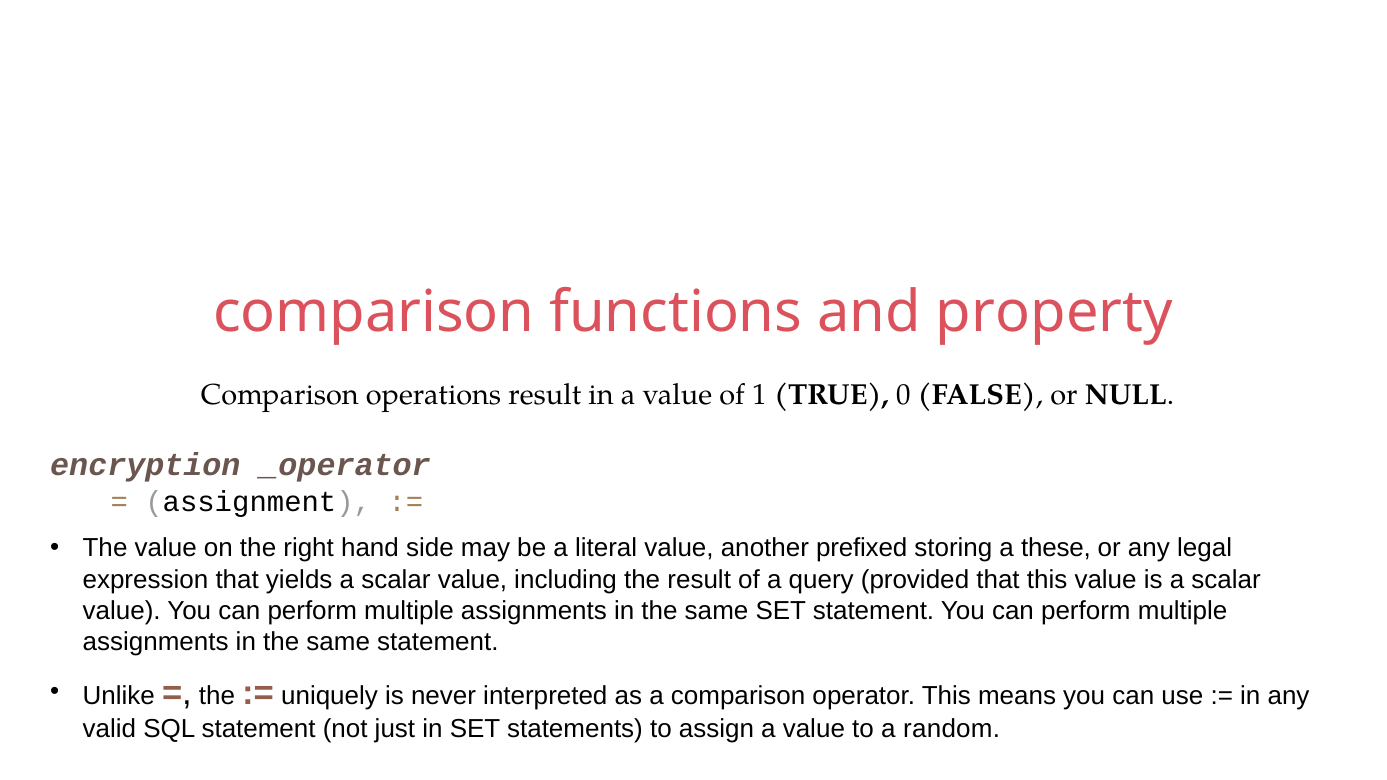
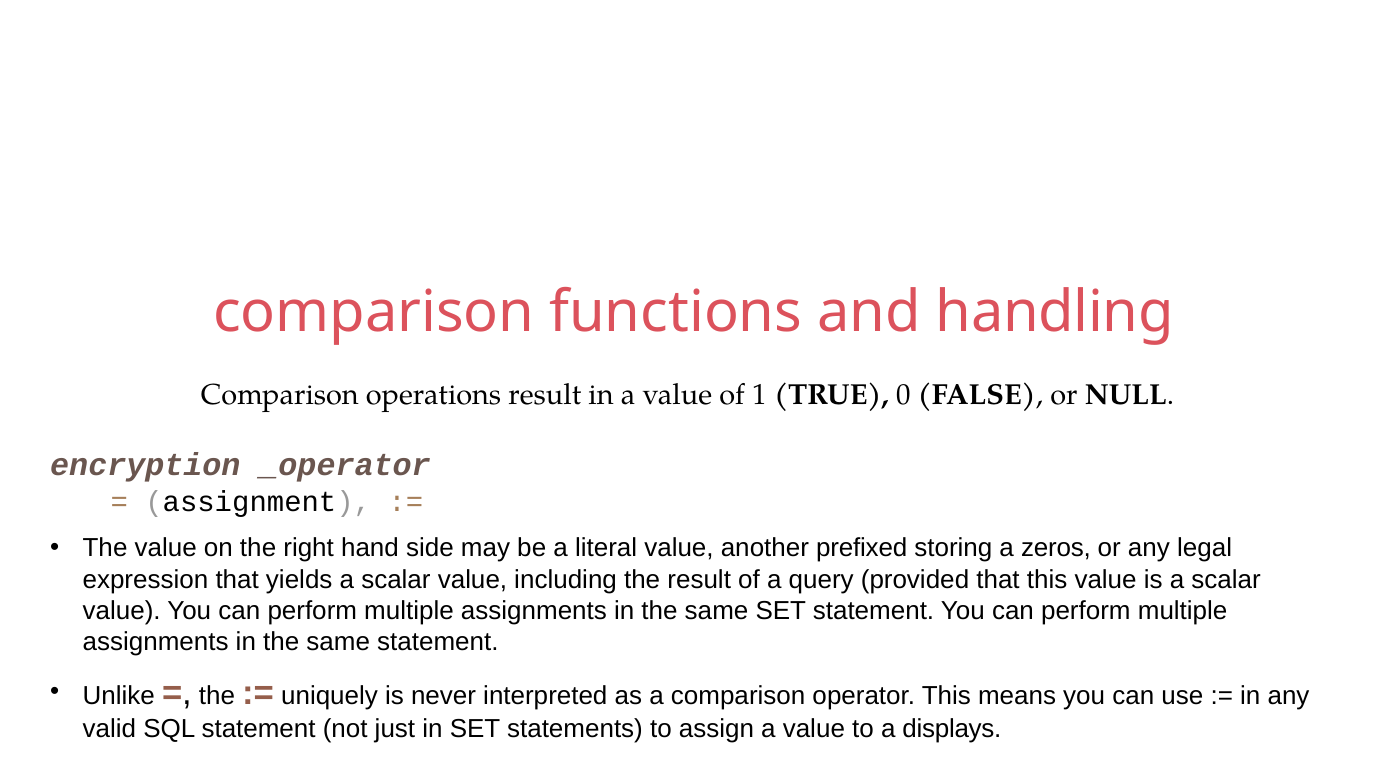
property: property -> handling (1055, 313)
these: these -> zeros (1056, 548)
random: random -> displays (952, 729)
